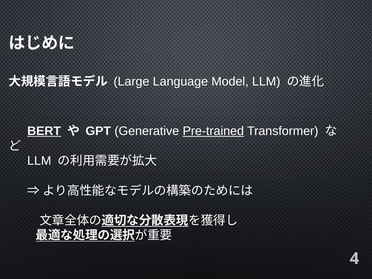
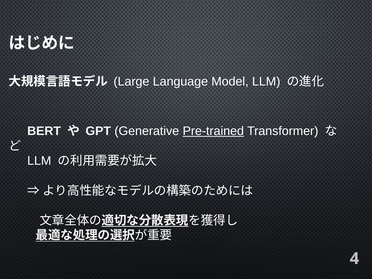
BERT underline: present -> none (44, 131)
